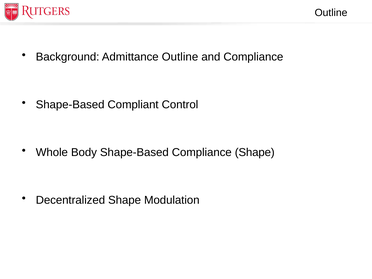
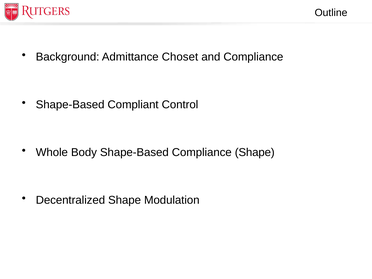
Admittance Outline: Outline -> Choset (180, 57)
